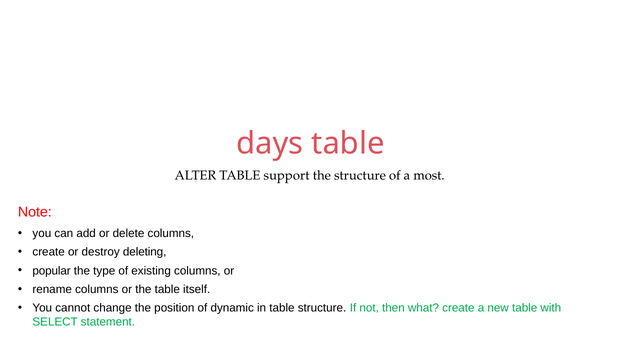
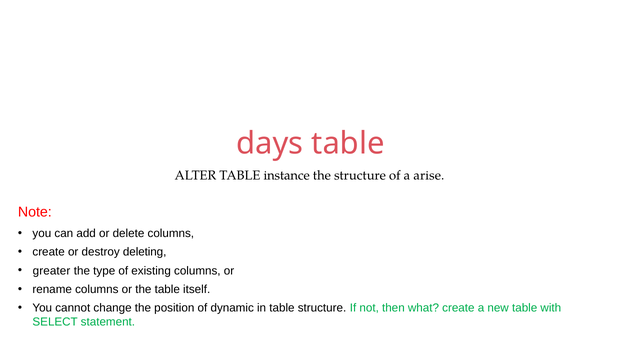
support: support -> instance (287, 175)
most: most -> arise (429, 175)
popular: popular -> greater (52, 271)
